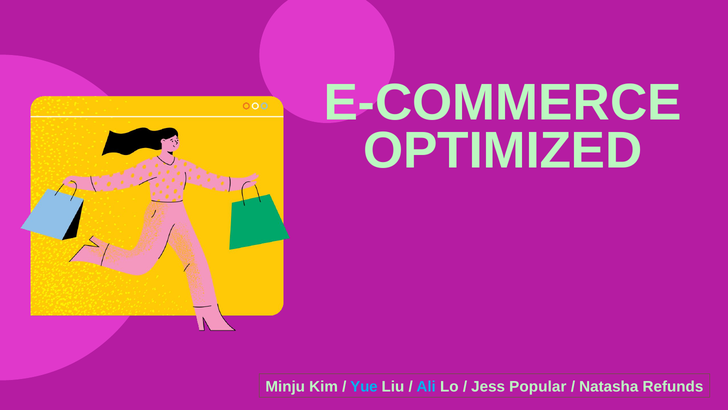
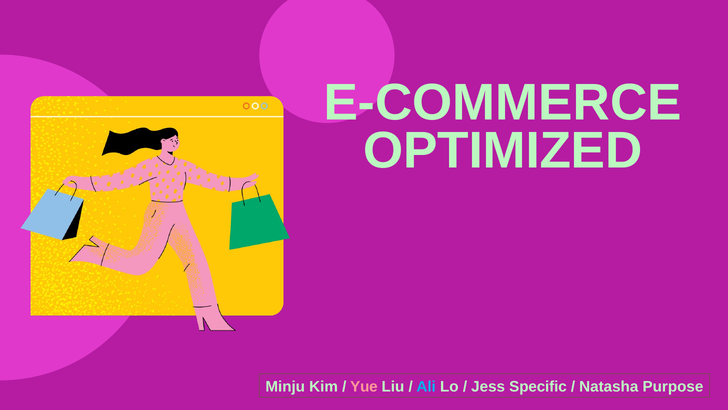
Yue colour: light blue -> pink (364, 386)
Popular: Popular -> Specific (538, 386)
Refunds: Refunds -> Purpose (673, 386)
